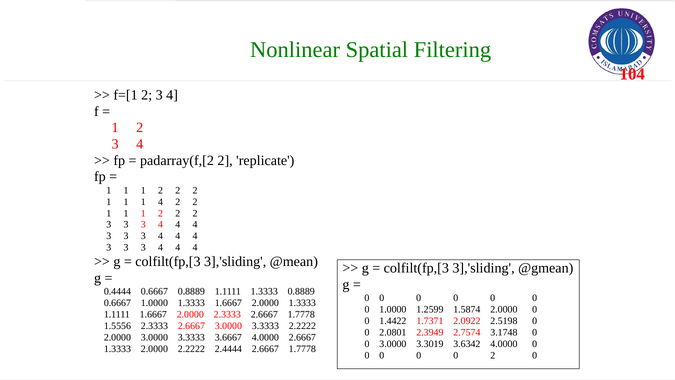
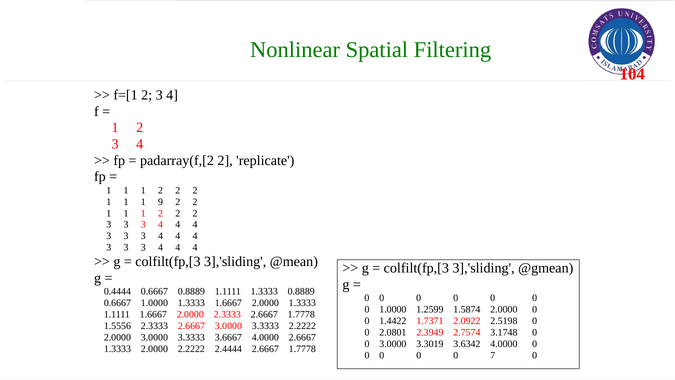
1 4: 4 -> 9 (161, 202)
0 2: 2 -> 7 (493, 355)
